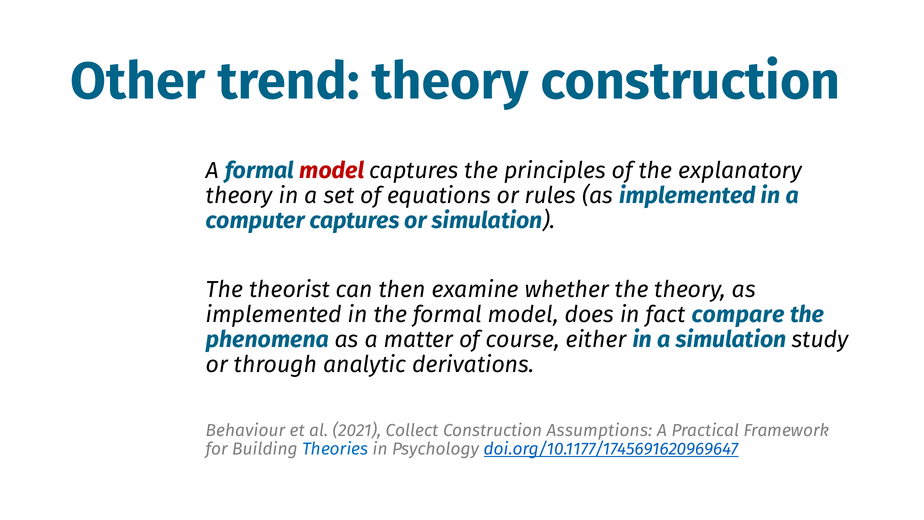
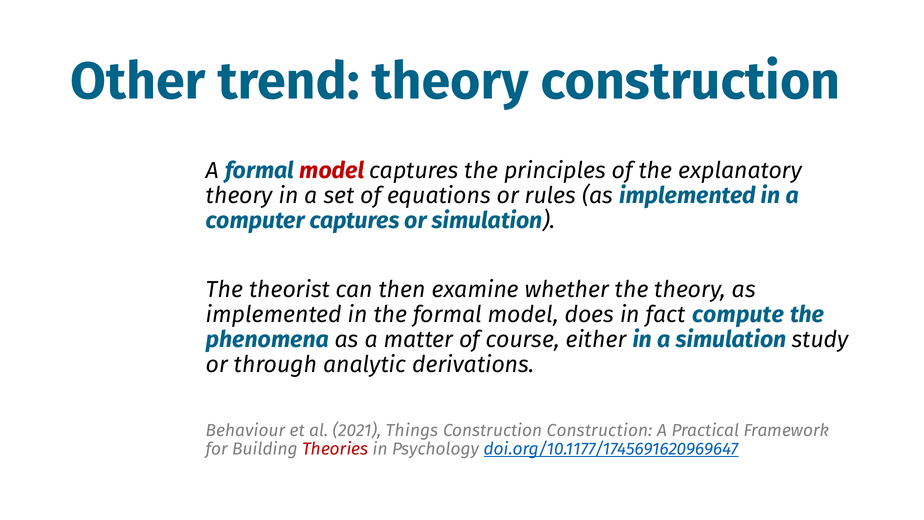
compare: compare -> compute (738, 314)
Collect: Collect -> Things (412, 430)
Construction Assumptions: Assumptions -> Construction (600, 430)
Theories colour: blue -> red (335, 449)
